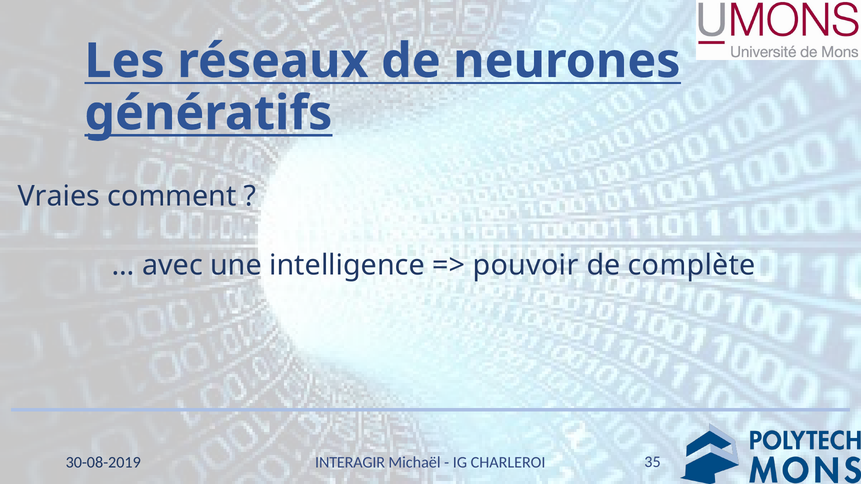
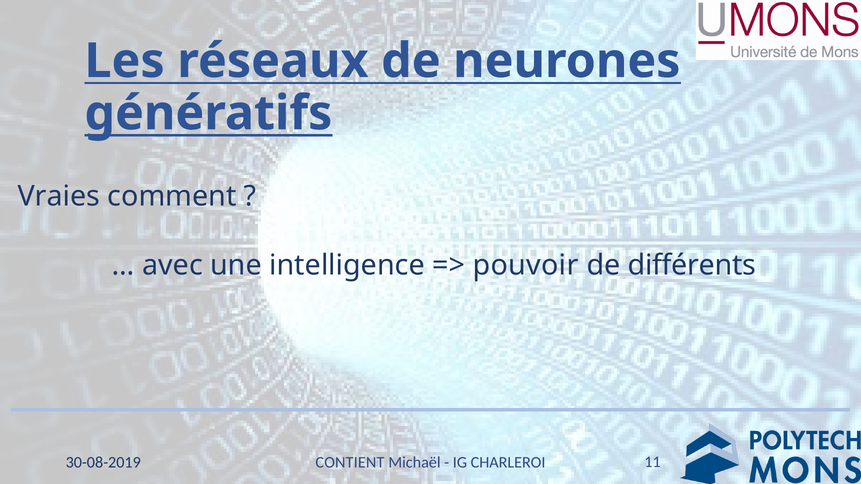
complète: complète -> différents (692, 265)
INTERAGIR: INTERAGIR -> CONTIENT (350, 463)
35: 35 -> 11 (653, 462)
